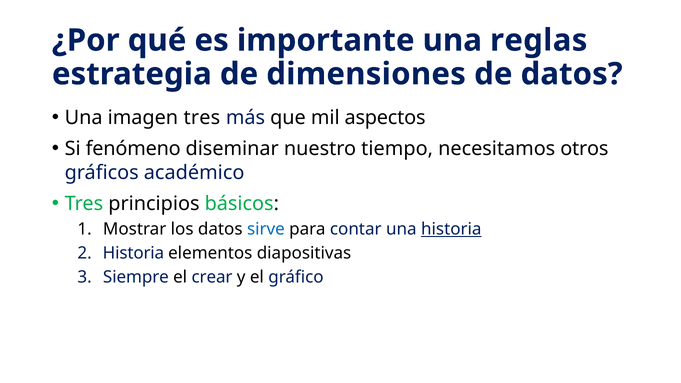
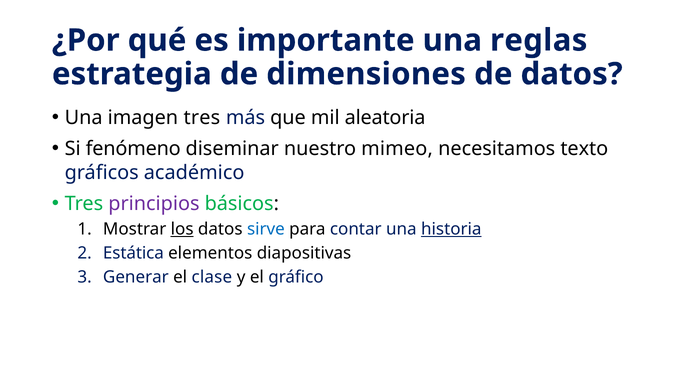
aspectos: aspectos -> aleatoria (385, 118)
tiempo: tiempo -> mimeo (397, 149)
otros: otros -> texto (584, 149)
principios colour: black -> purple (154, 204)
los underline: none -> present (182, 229)
Historia: Historia -> Estática (133, 253)
Siempre: Siempre -> Generar (136, 277)
crear: crear -> clase (212, 277)
